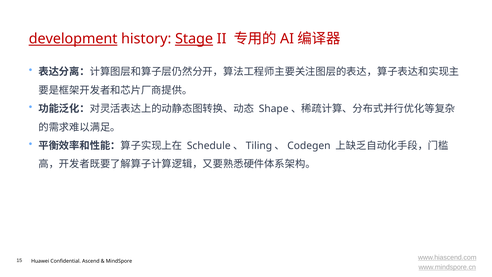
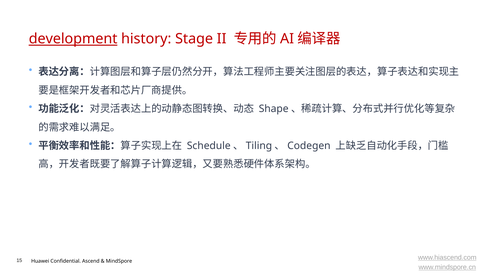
Stage underline: present -> none (194, 39)
